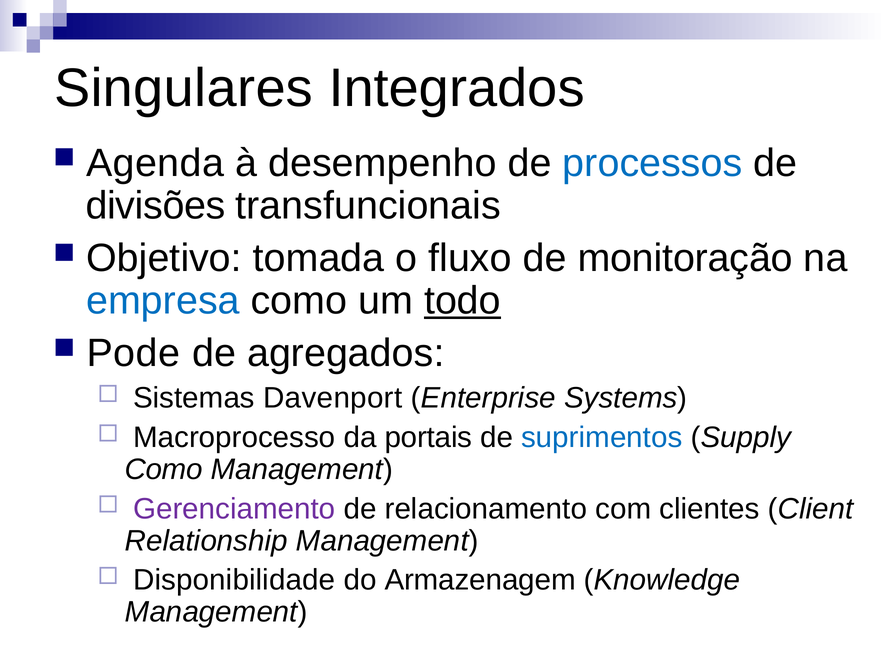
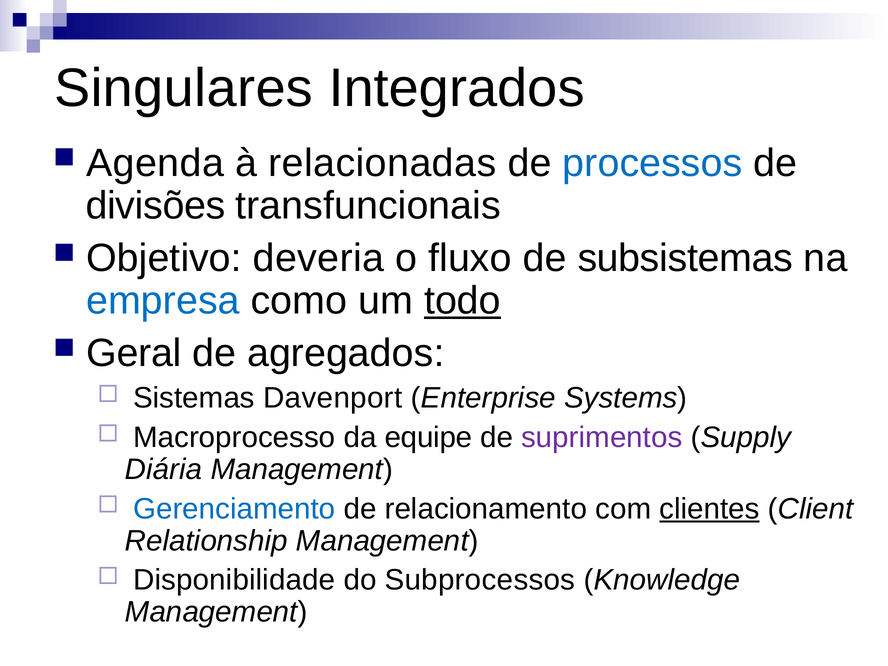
desempenho: desempenho -> relacionadas (382, 163)
tomada: tomada -> deveria (318, 258)
monitoração: monitoração -> subsistemas (685, 258)
Pode: Pode -> Geral (134, 353)
portais: portais -> equipe (428, 437)
suprimentos colour: blue -> purple (602, 437)
Como: Como -> Diária (164, 469)
Gerenciamento colour: purple -> blue (234, 509)
clientes underline: none -> present (710, 509)
Armazenagem: Armazenagem -> Subprocessos (480, 580)
